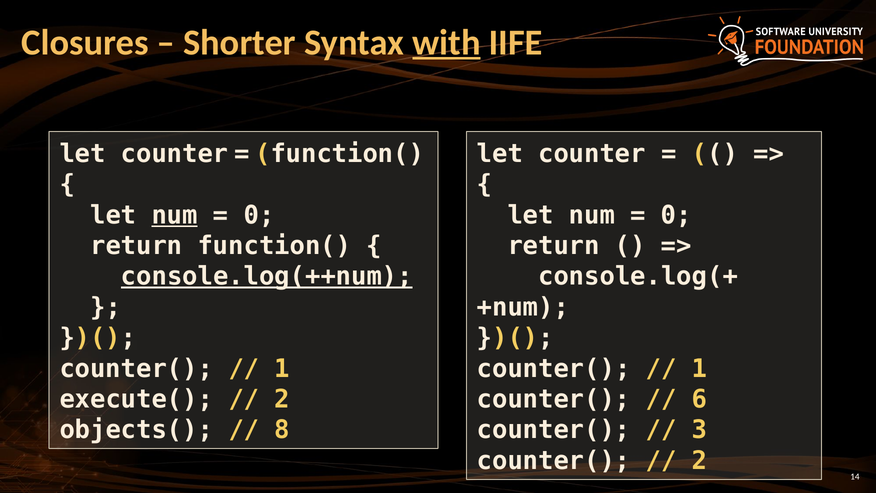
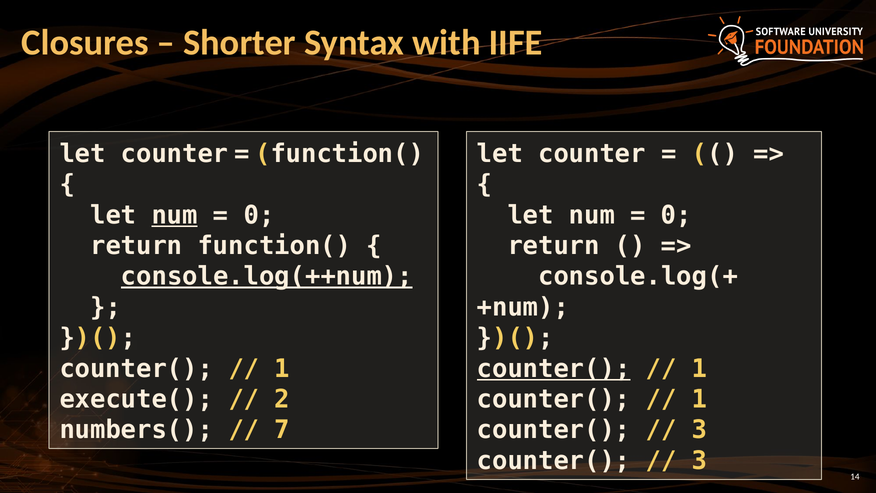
with underline: present -> none (446, 43)
counter( underline: none -> present (554, 369)
6: 6 -> 1 (700, 399)
objects(: objects( -> numbers( (136, 430)
8: 8 -> 7 (282, 430)
2: 2 -> 3 (700, 461)
